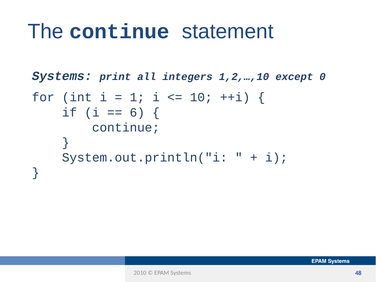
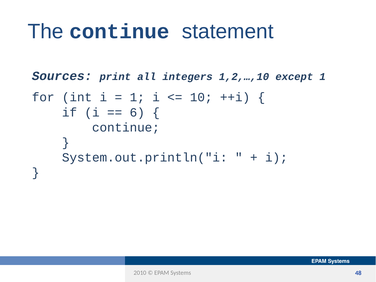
Systems: Systems -> Sources (62, 76)
except 0: 0 -> 1 (323, 77)
